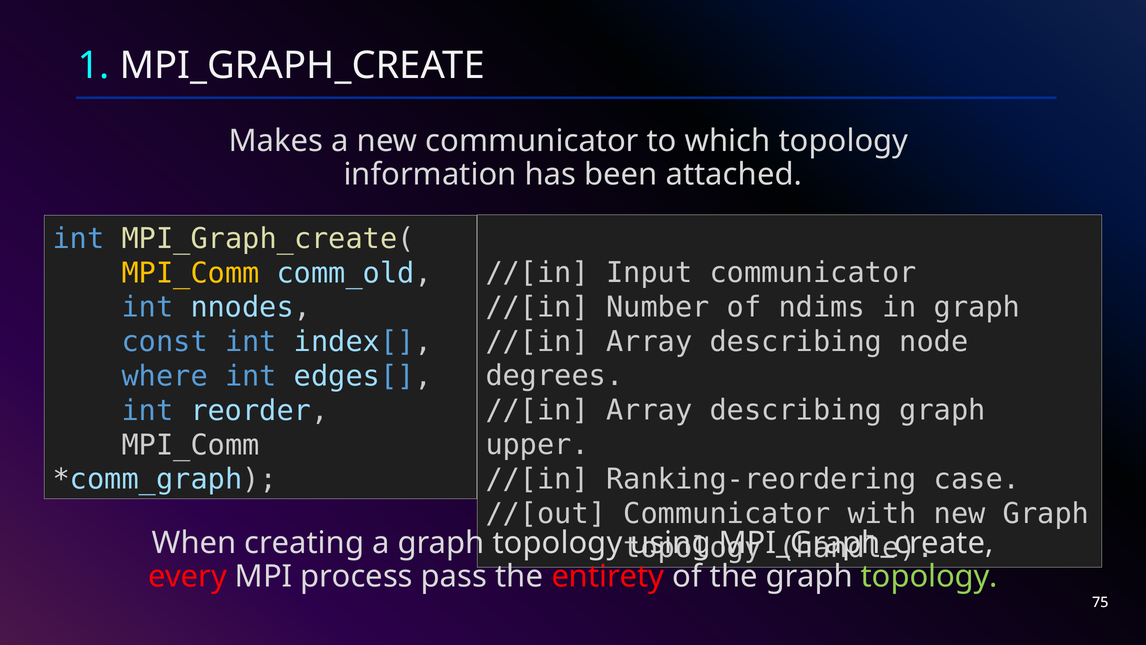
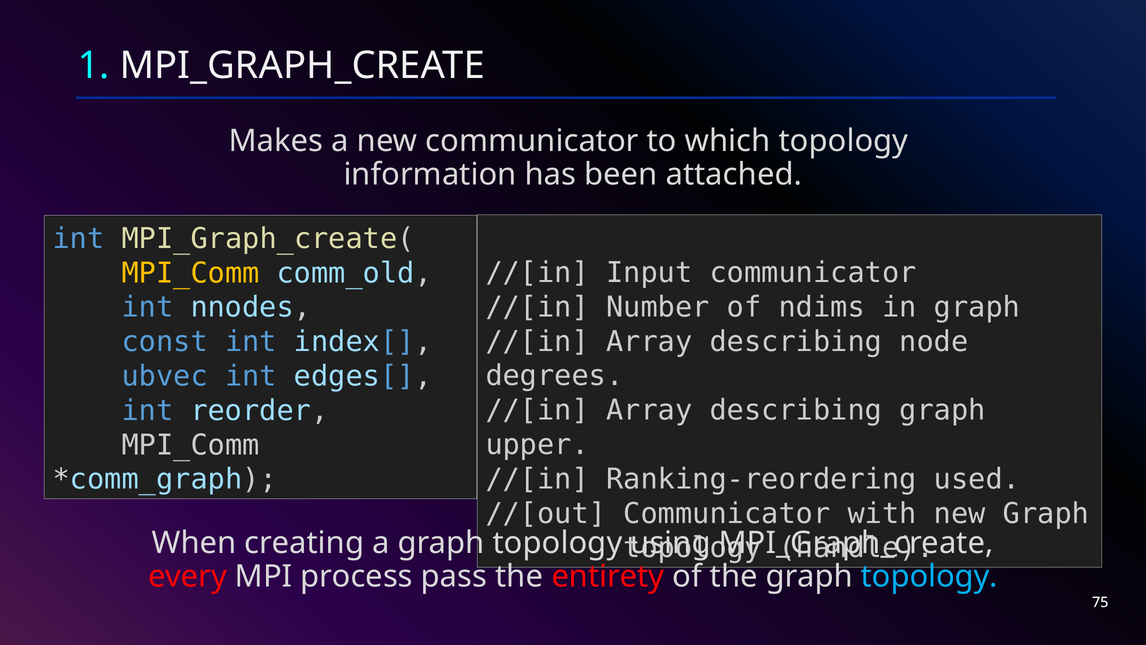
where: where -> ubvec (165, 376)
case: case -> used (977, 479)
topology colour: light green -> light blue (929, 576)
